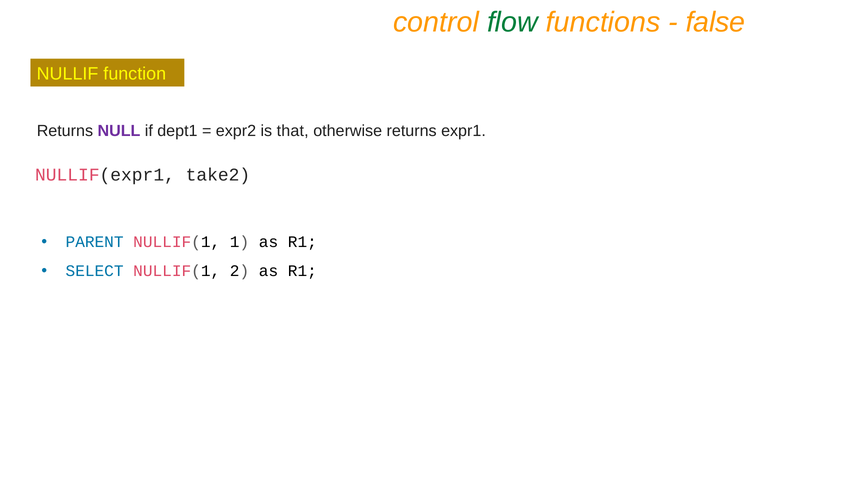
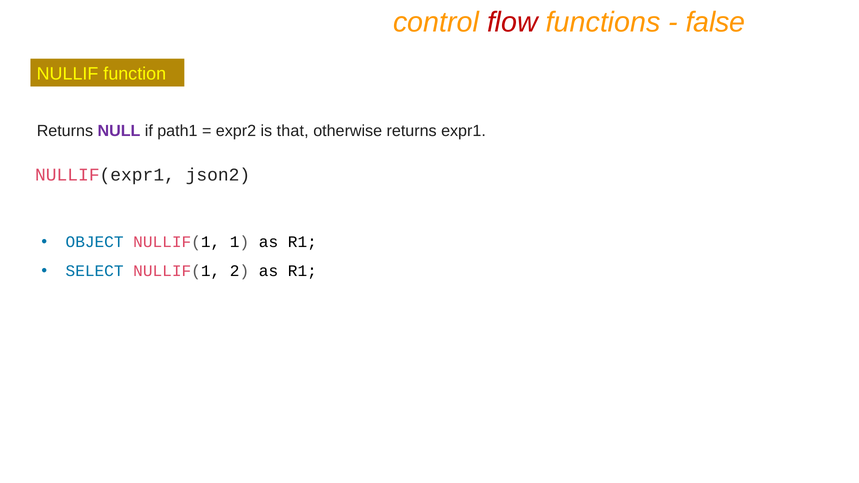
flow colour: green -> red (512, 22)
dept1: dept1 -> path1 (177, 131)
take2: take2 -> json2 (218, 175)
PARENT: PARENT -> OBJECT (95, 242)
